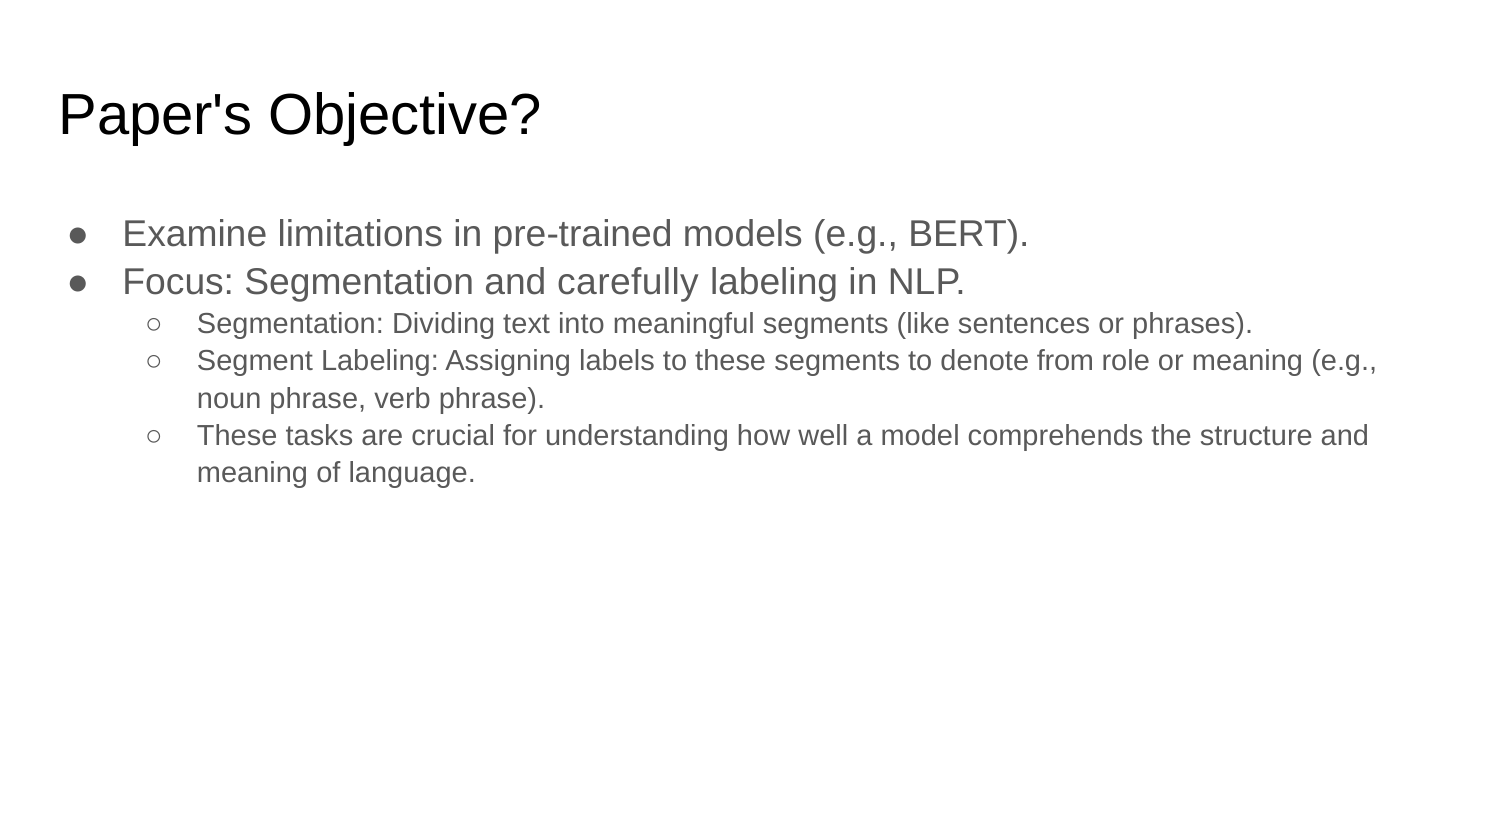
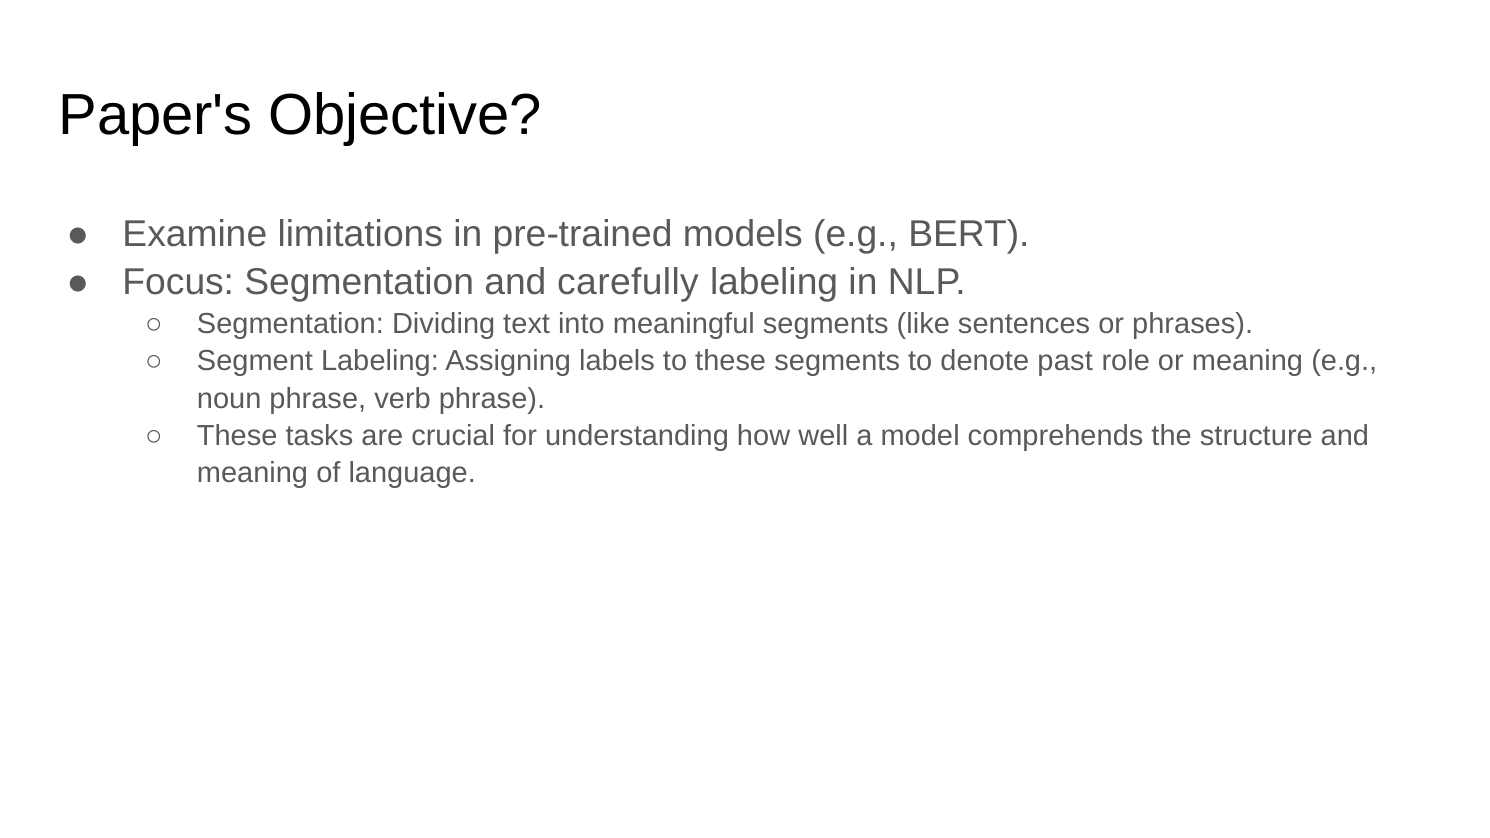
from: from -> past (1065, 361)
